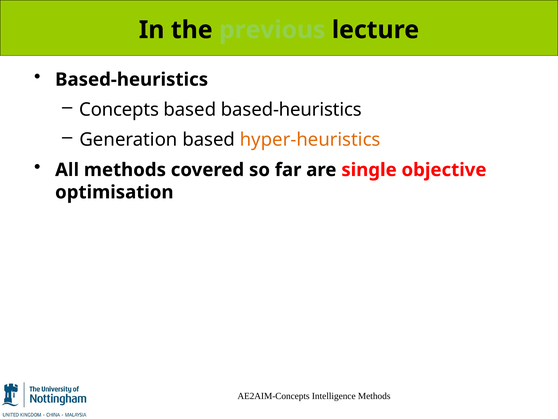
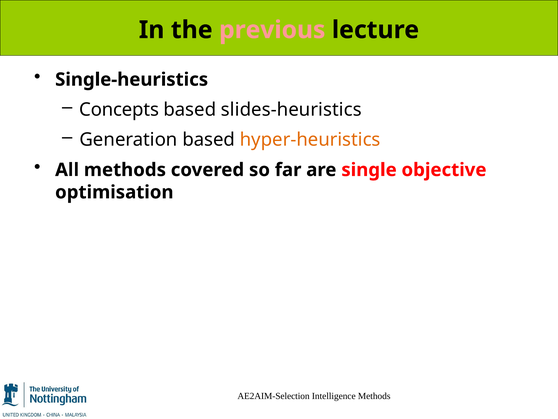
previous colour: light green -> pink (272, 30)
Based-heuristics: Based-heuristics -> Single-heuristics (132, 79)
based based-heuristics: based-heuristics -> slides-heuristics (291, 110)
AE2AIM-Concepts: AE2AIM-Concepts -> AE2AIM-Selection (274, 396)
